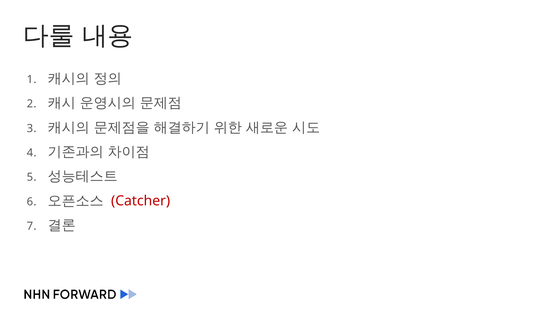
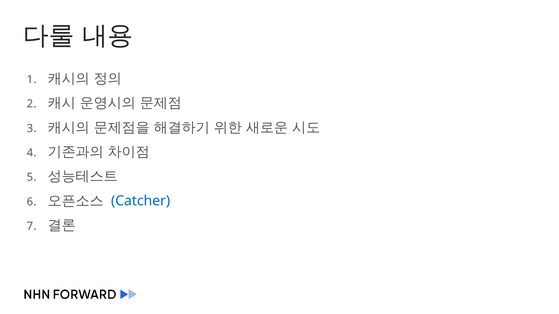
Catcher colour: red -> blue (141, 201)
